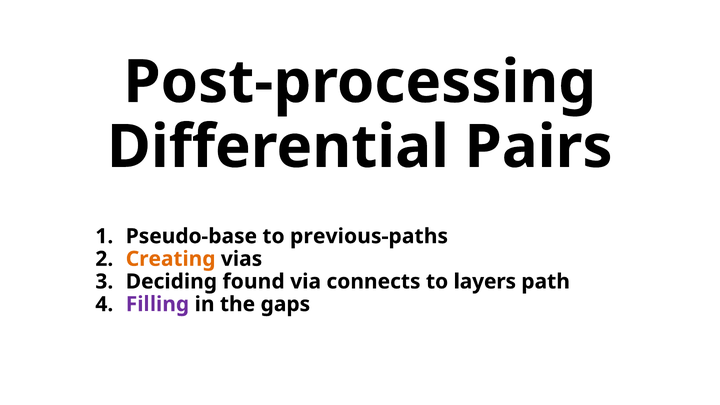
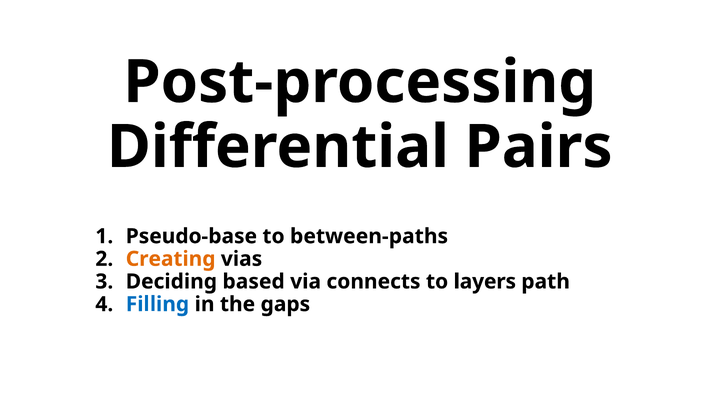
previous-paths: previous-paths -> between-paths (369, 236)
found: found -> based (254, 282)
Filling colour: purple -> blue (157, 304)
